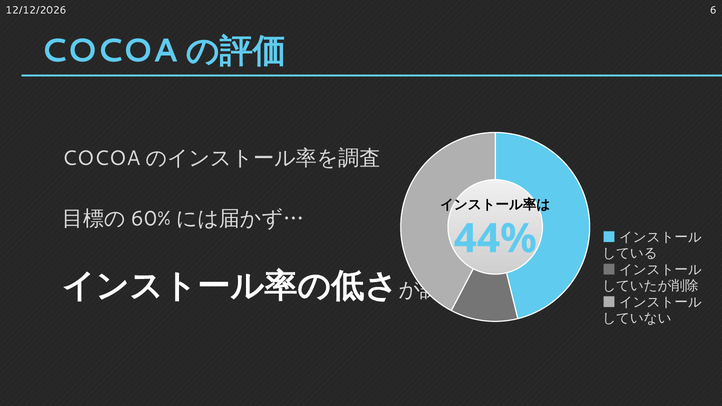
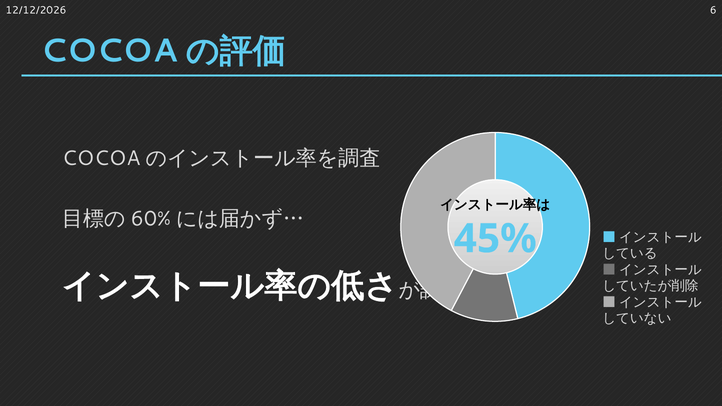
44%: 44% -> 45% (495, 239)
